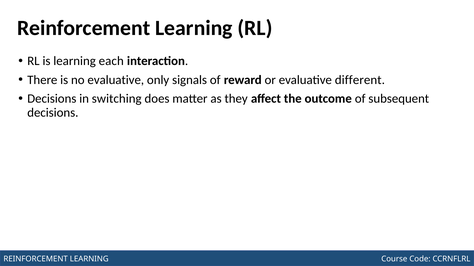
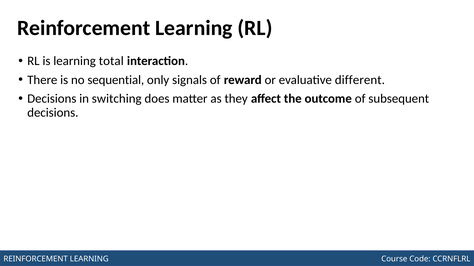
each: each -> total (111, 61)
no evaluative: evaluative -> sequential (116, 80)
